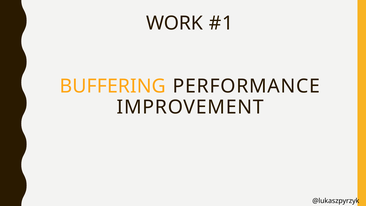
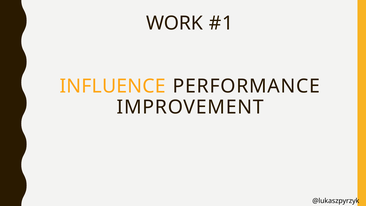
BUFFERING: BUFFERING -> INFLUENCE (113, 86)
